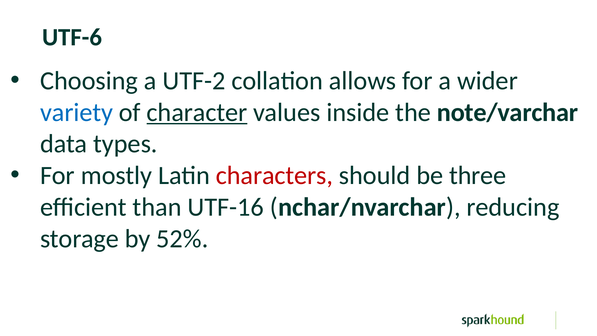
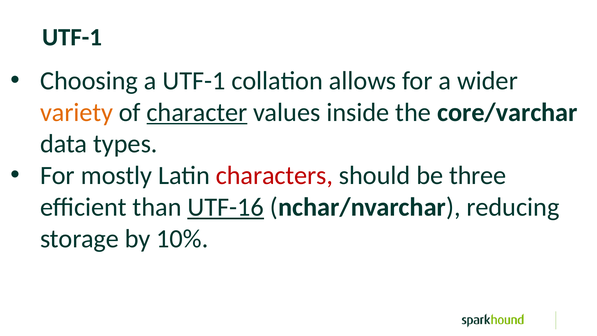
UTF-6: UTF-6 -> UTF-1 (72, 37)
a UTF-2: UTF-2 -> UTF-1 (194, 81)
variety colour: blue -> orange (76, 112)
note/varchar: note/varchar -> core/varchar (507, 112)
UTF-16 underline: none -> present (226, 207)
52%: 52% -> 10% (182, 239)
